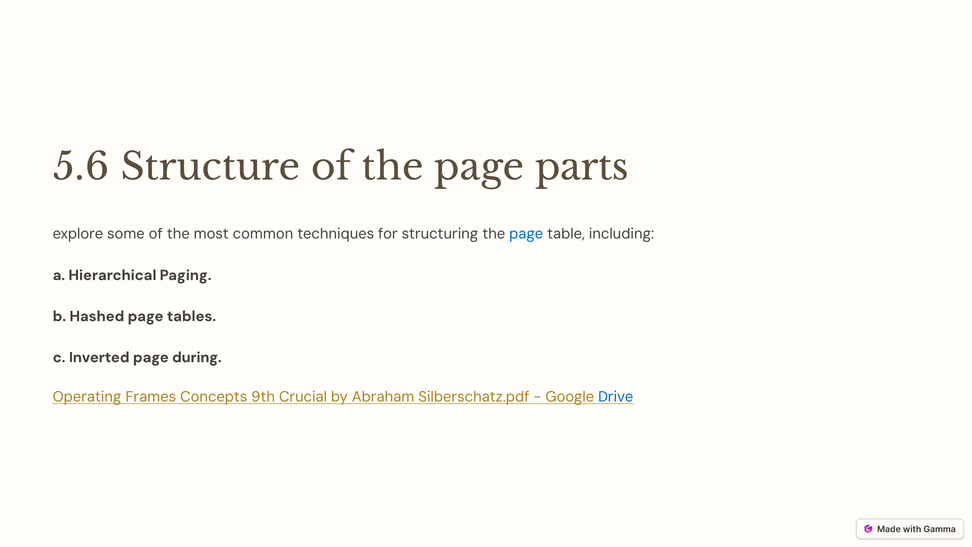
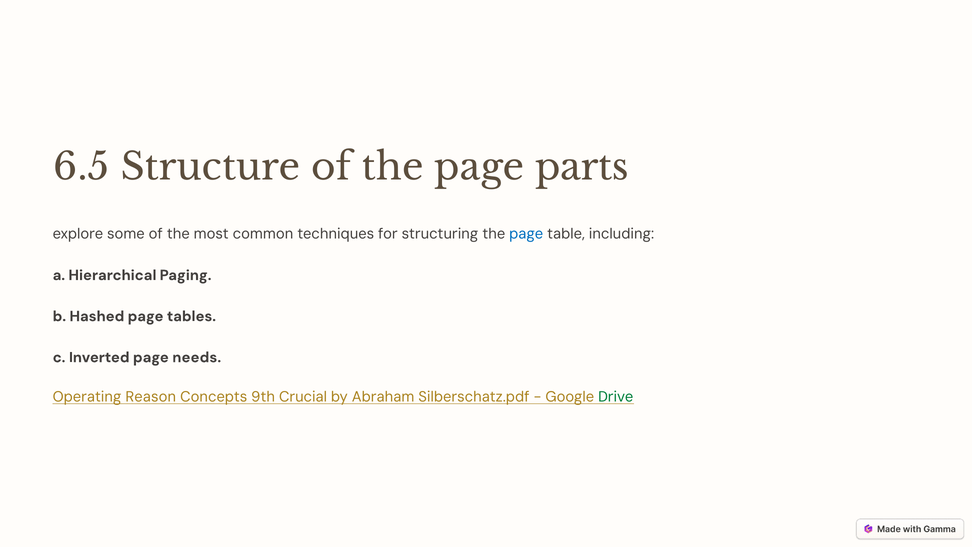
5.6: 5.6 -> 6.5 (81, 168)
during: during -> needs (197, 357)
Frames: Frames -> Reason (151, 397)
Drive colour: blue -> green (616, 397)
